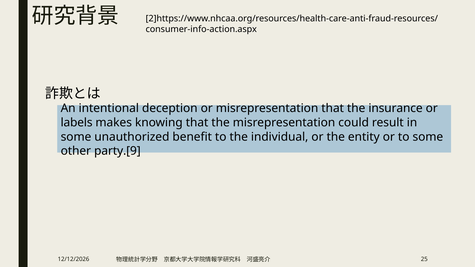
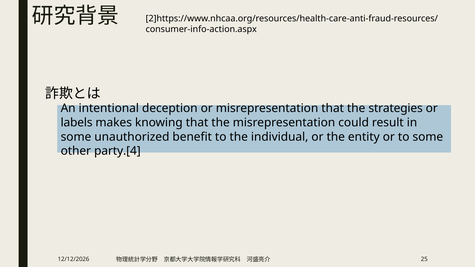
insurance: insurance -> strategies (396, 108)
party.[9: party.[9 -> party.[4 (117, 151)
